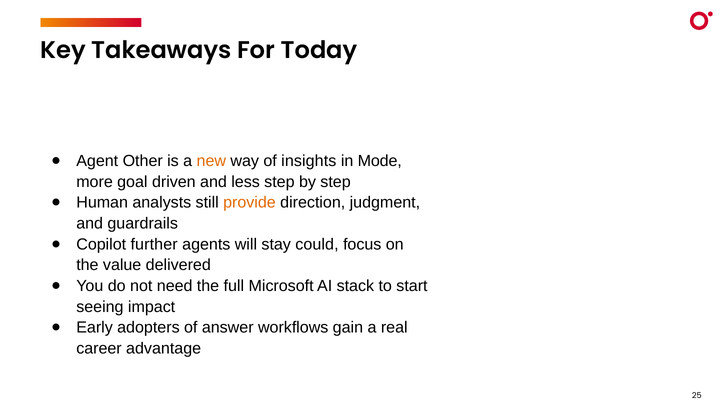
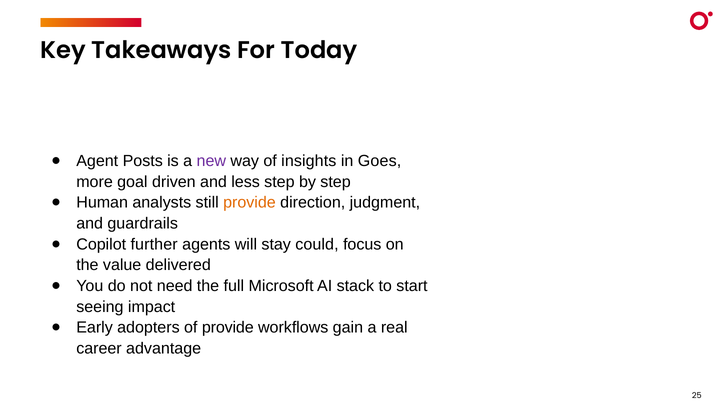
Other: Other -> Posts (143, 161)
new colour: orange -> purple (211, 161)
Mode: Mode -> Goes (380, 161)
of answer: answer -> provide (228, 328)
